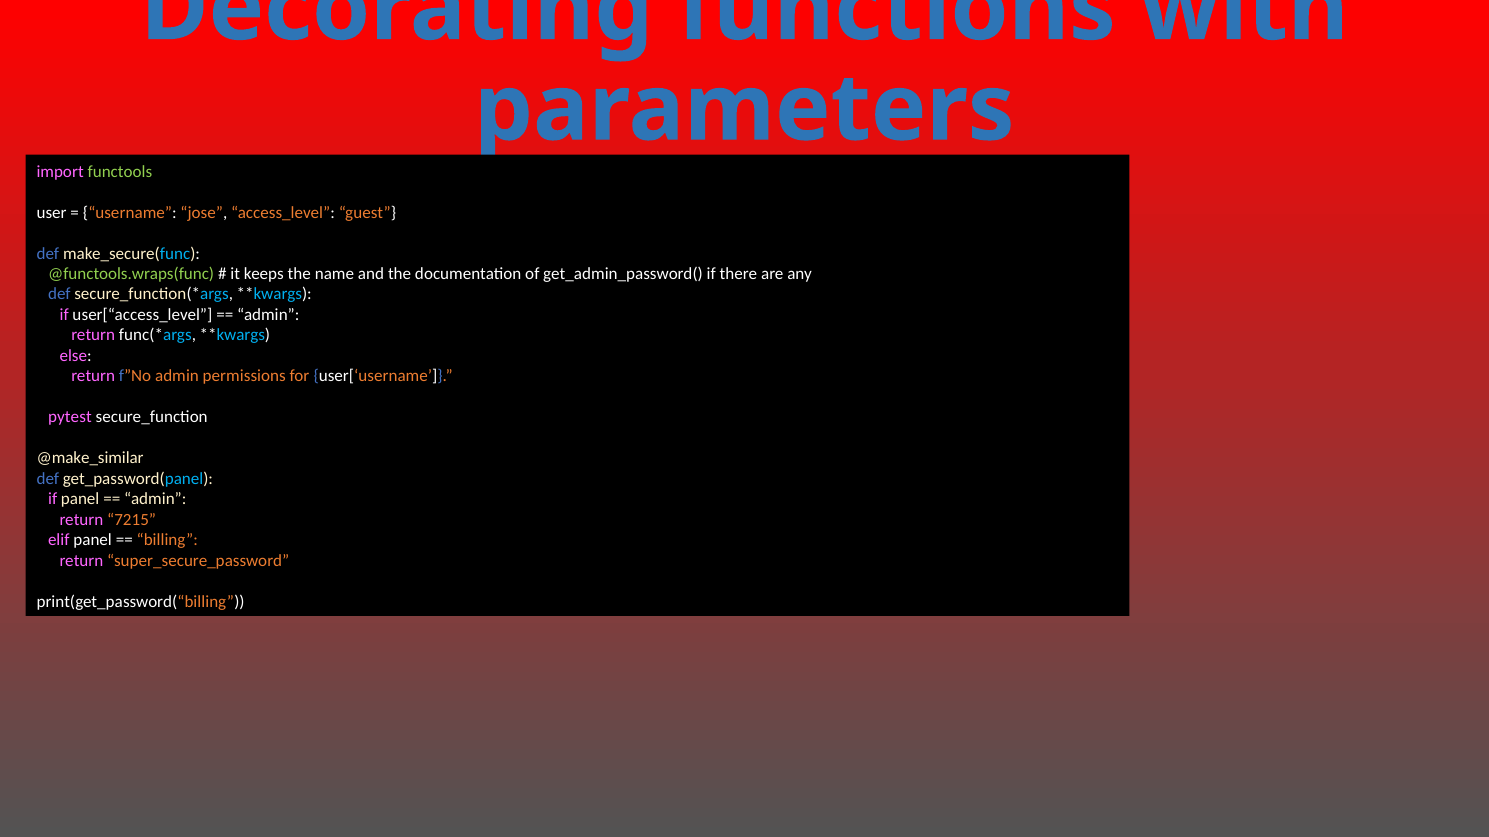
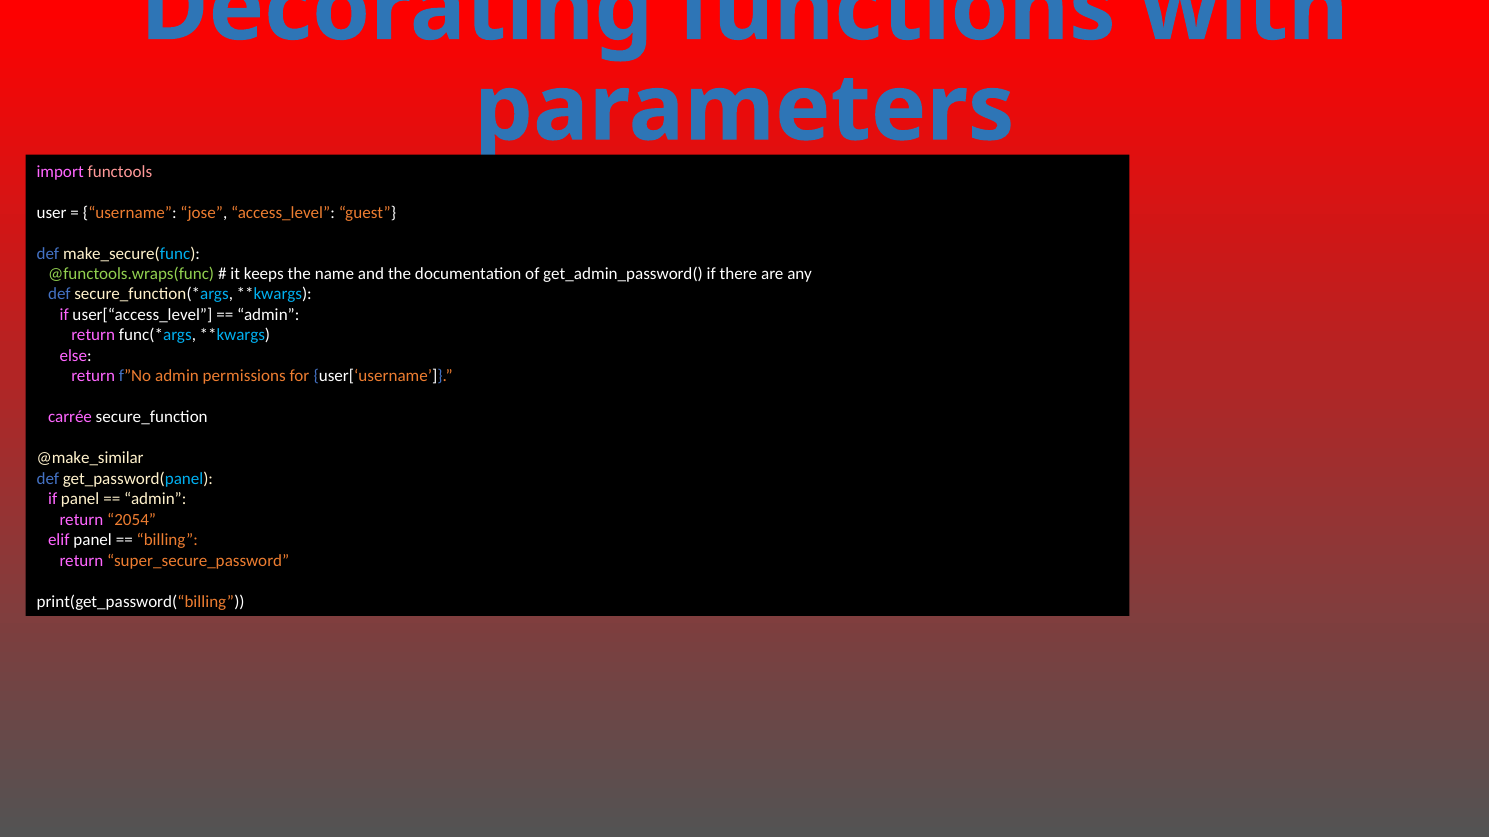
functools colour: light green -> pink (120, 172)
pytest: pytest -> carrée (70, 417)
7215: 7215 -> 2054 (132, 520)
